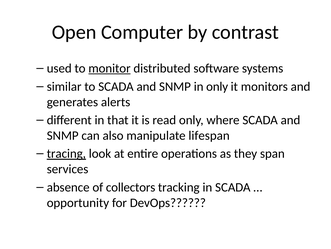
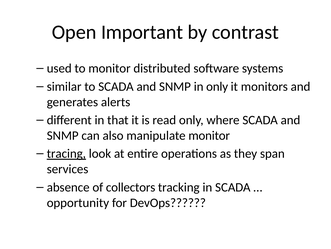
Computer: Computer -> Important (142, 32)
monitor underline: present -> none (110, 68)
manipulate lifespan: lifespan -> monitor (209, 135)
